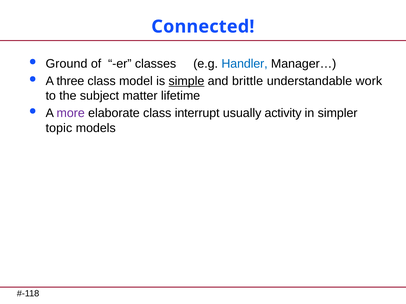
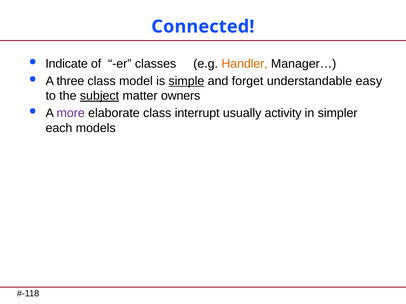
Ground: Ground -> Indicate (67, 64)
Handler colour: blue -> orange (245, 64)
brittle: brittle -> forget (248, 81)
work: work -> easy (369, 81)
subject underline: none -> present (99, 96)
lifetime: lifetime -> owners (181, 96)
topic: topic -> each (59, 128)
